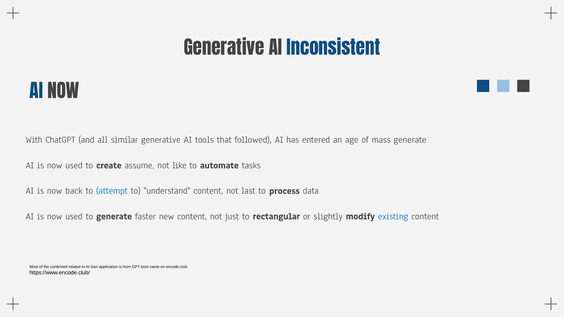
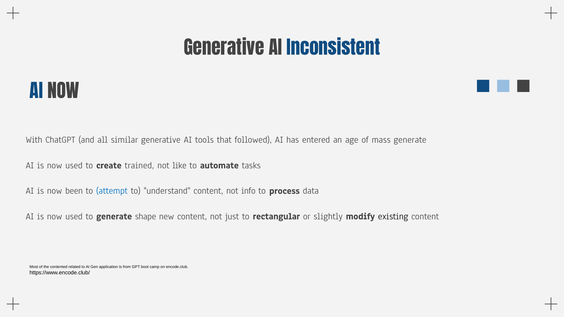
assume: assume -> trained (139, 165)
back: back -> been (74, 191)
last: last -> info (248, 191)
faster: faster -> shape (146, 216)
existing colour: blue -> black (393, 216)
